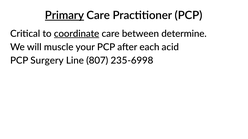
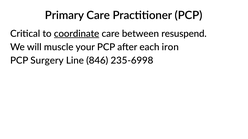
Primary underline: present -> none (64, 15)
determine: determine -> resuspend (184, 34)
acid: acid -> iron (170, 47)
807: 807 -> 846 (97, 61)
